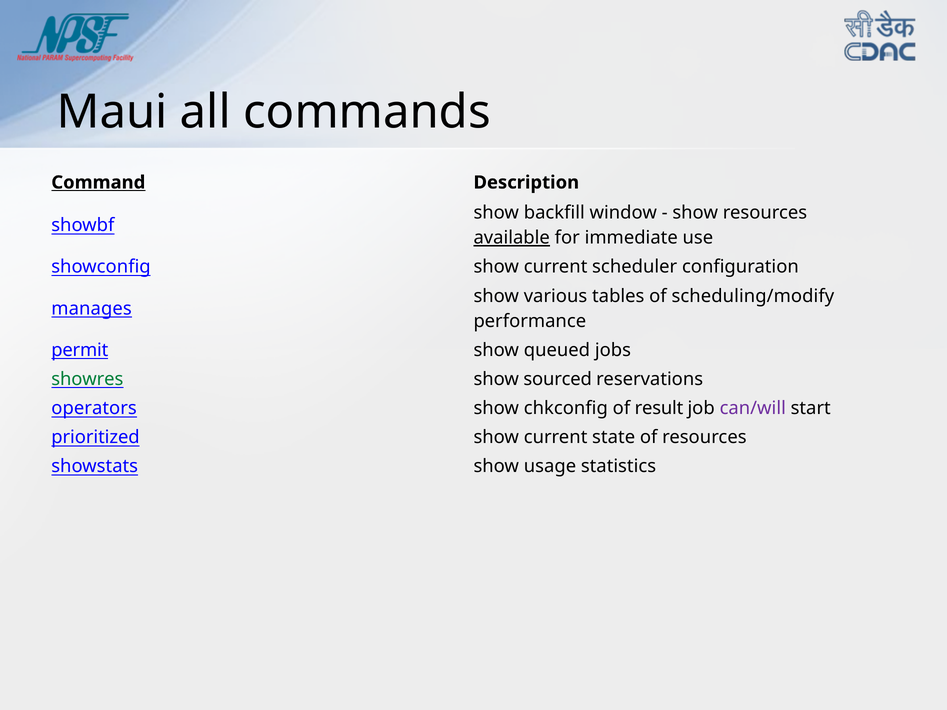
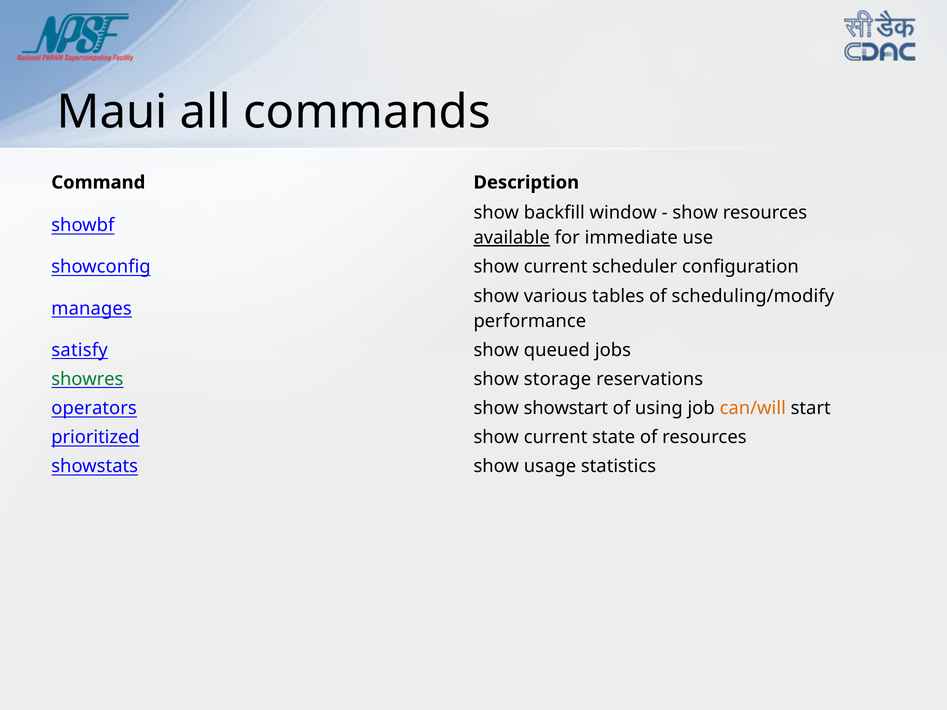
Command underline: present -> none (98, 183)
permit: permit -> satisfy (80, 350)
sourced: sourced -> storage (557, 379)
chkconfig: chkconfig -> showstart (566, 408)
result: result -> using (659, 408)
can/will colour: purple -> orange (753, 408)
